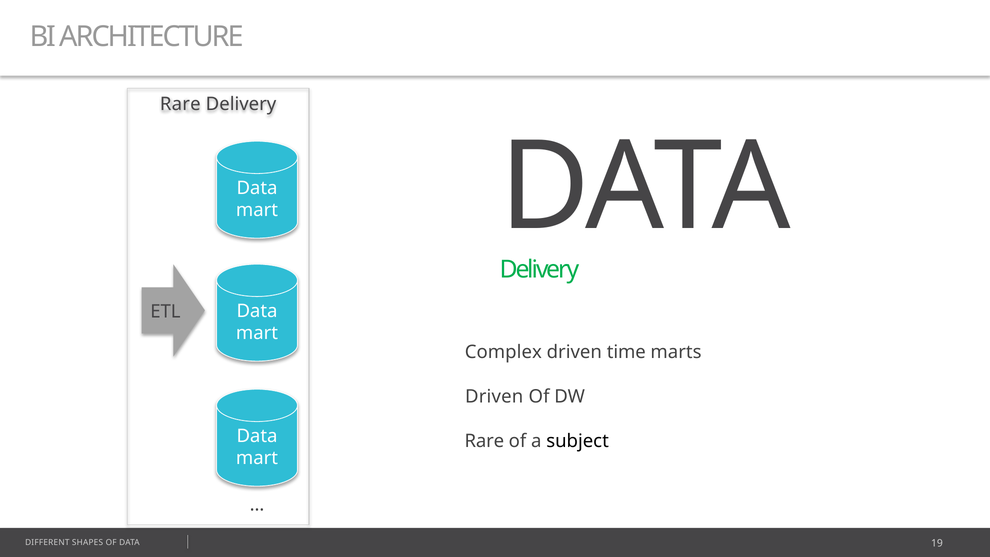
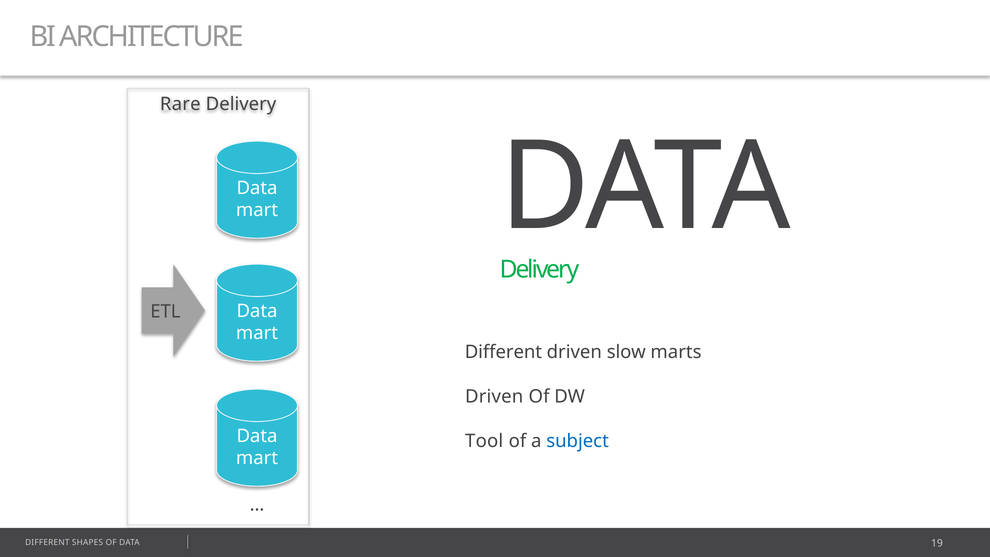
Complex: Complex -> Different (503, 352)
time: time -> slow (626, 352)
Rare: Rare -> Tool (484, 441)
subject colour: black -> blue (578, 441)
